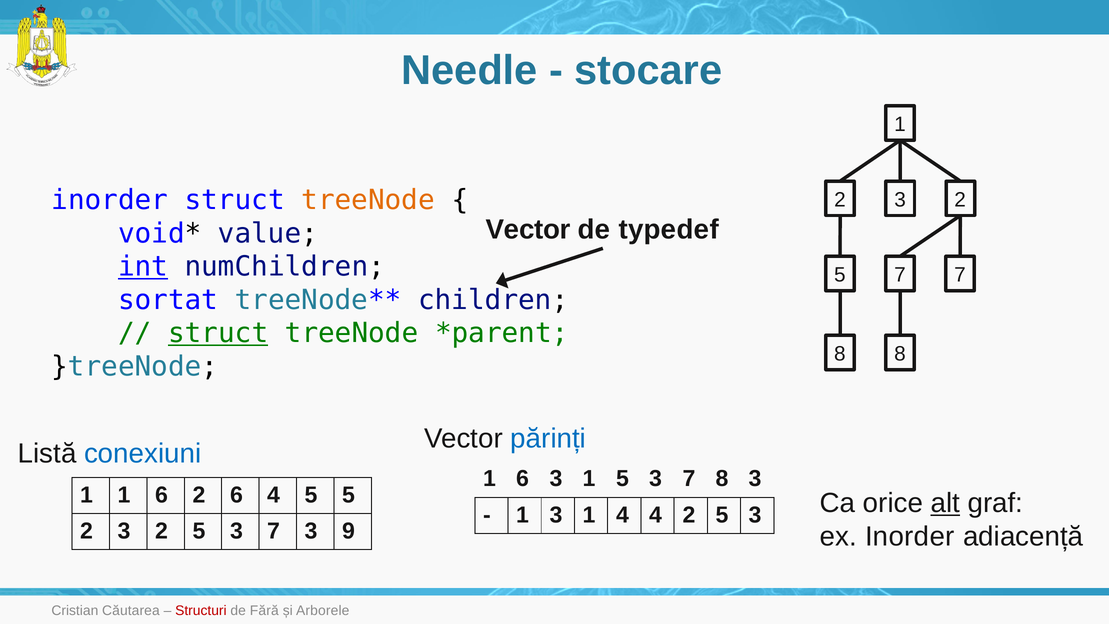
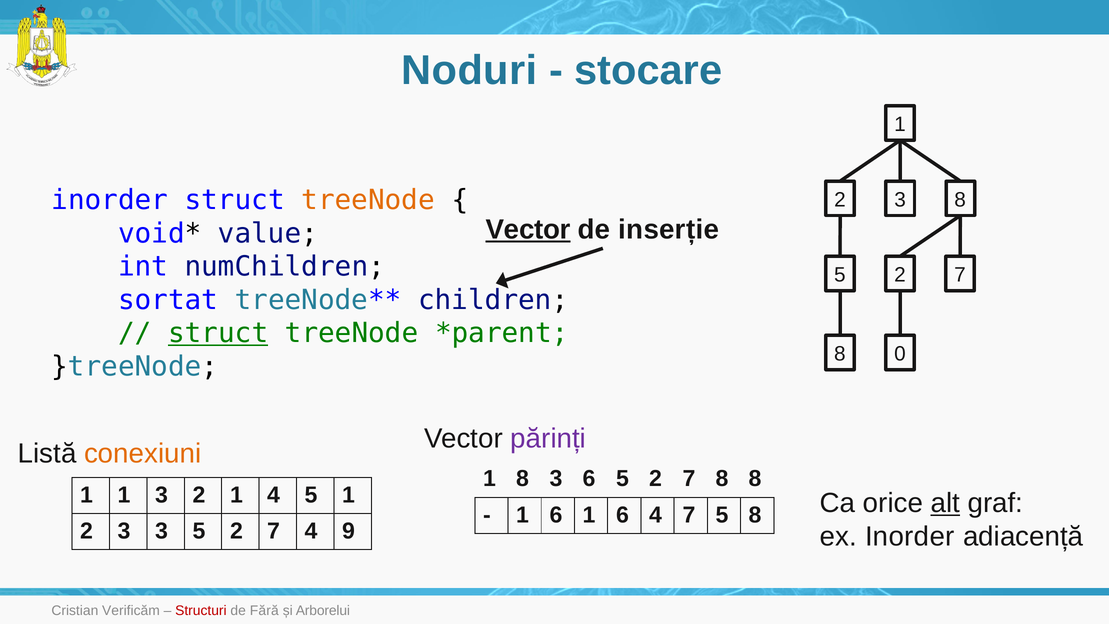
Needle: Needle -> Noduri (469, 71)
2: 2 -> 8 (960, 200)
Vector underline: none -> present (528, 229)
typedef: typedef -> inserție (669, 229)
int underline: present -> none (143, 267)
7: 7 -> 2 (900, 275)
8 8: 8 -> 0 (900, 354)
părinți colour: blue -> purple (548, 438)
conexiuni colour: blue -> orange (143, 454)
6: 6 -> 8 (523, 479)
1: 1 -> 6 (589, 479)
3: 3 -> 2 (656, 479)
8 3: 3 -> 8 (755, 479)
1 1 6: 6 -> 3 (162, 495)
2 6: 6 -> 1 (236, 495)
5 5: 5 -> 1 (349, 495)
3: 3 -> 6 (556, 515)
4: 4 -> 6 (622, 515)
4 2: 2 -> 7 (689, 515)
3: 3 -> 8 (755, 515)
2: 2 -> 3 (162, 531)
3: 3 -> 2 (236, 531)
7 3: 3 -> 4 (311, 531)
Căutarea: Căutarea -> Verificăm (131, 610)
Arborele: Arborele -> Arborelui (323, 610)
